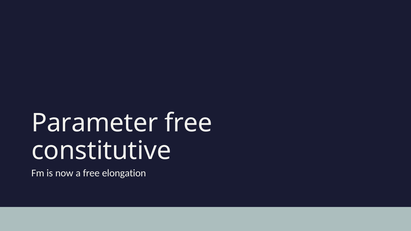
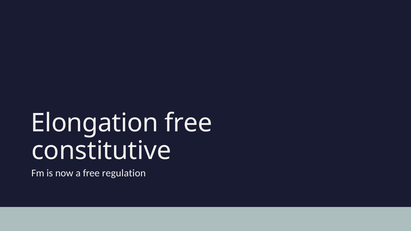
Parameter: Parameter -> Elongation (95, 123)
elongation: elongation -> regulation (124, 173)
